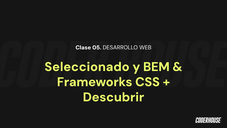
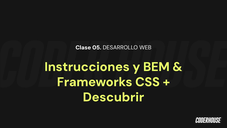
Seleccionado: Seleccionado -> Instrucciones (87, 67)
